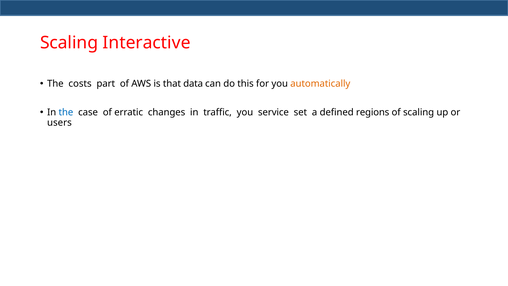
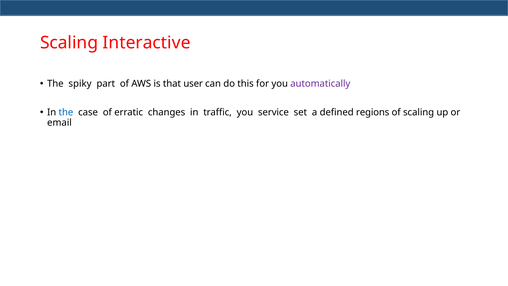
costs: costs -> spiky (80, 84)
data: data -> user (193, 84)
automatically colour: orange -> purple (320, 84)
users: users -> email (59, 122)
